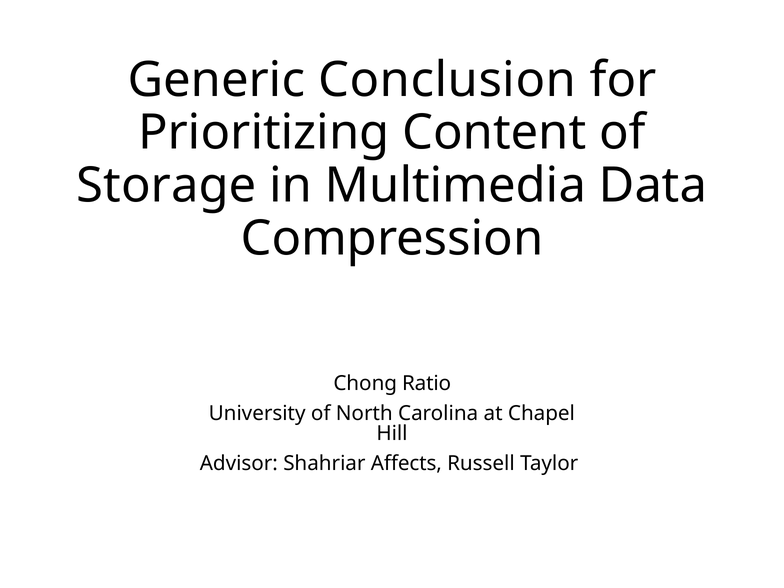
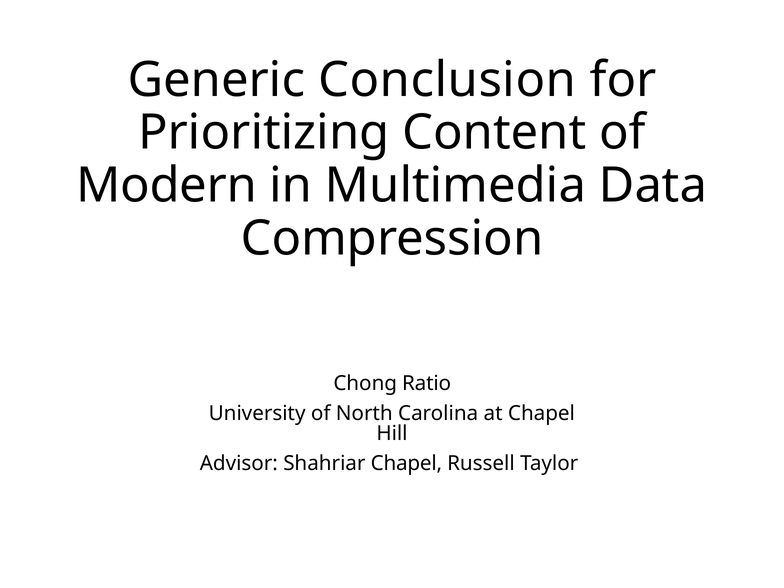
Storage: Storage -> Modern (167, 186)
Shahriar Affects: Affects -> Chapel (406, 463)
